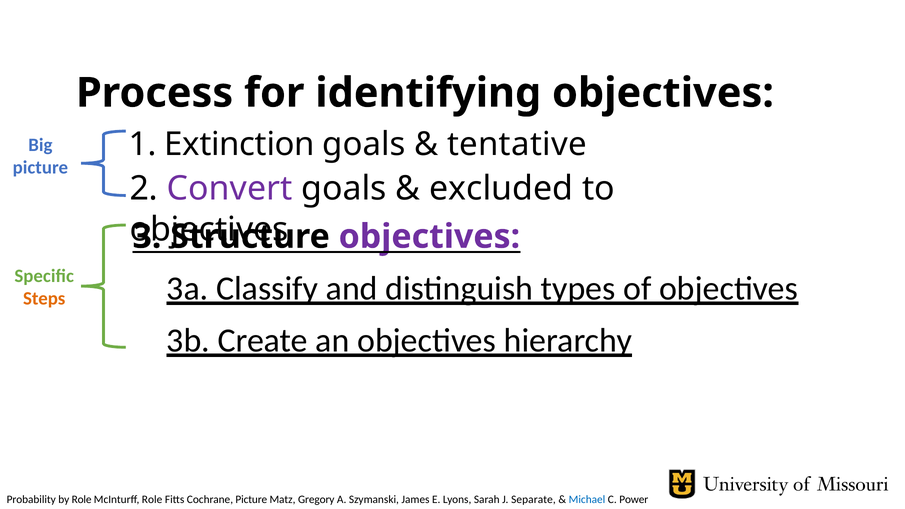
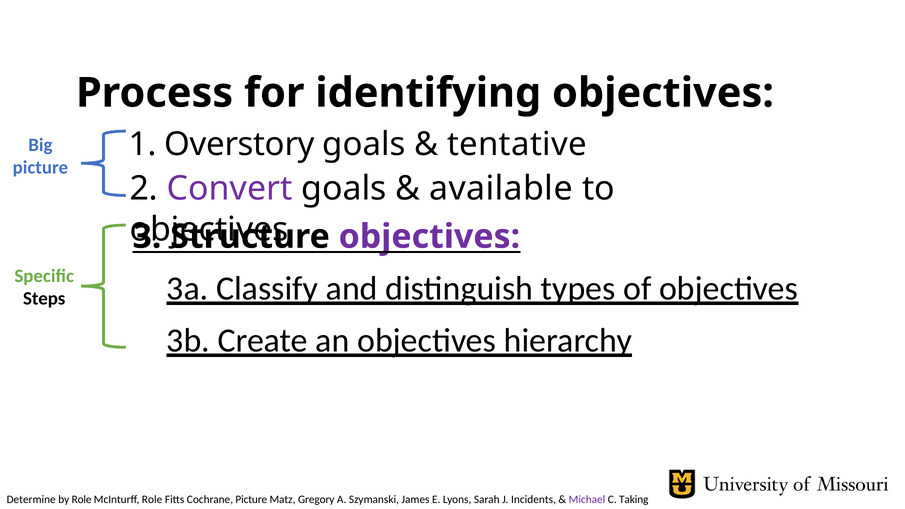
Extinction: Extinction -> Overstory (240, 144)
excluded: excluded -> available (501, 189)
Steps colour: orange -> black (44, 299)
Probability: Probability -> Determine (31, 499)
Separate: Separate -> Incidents (534, 499)
Michael colour: blue -> purple (587, 499)
Power: Power -> Taking (634, 499)
